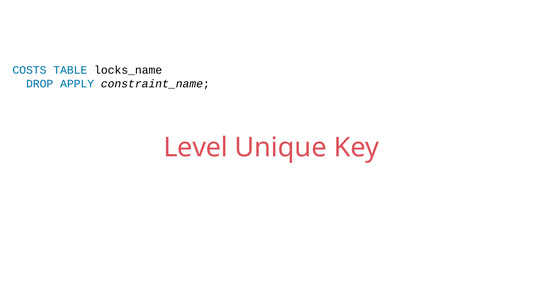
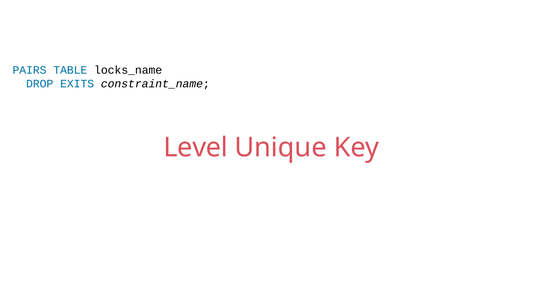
COSTS: COSTS -> PAIRS (30, 70)
APPLY: APPLY -> EXITS (77, 83)
